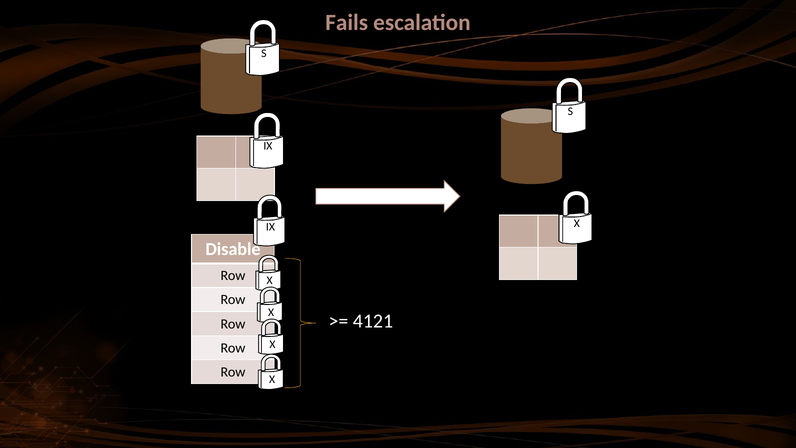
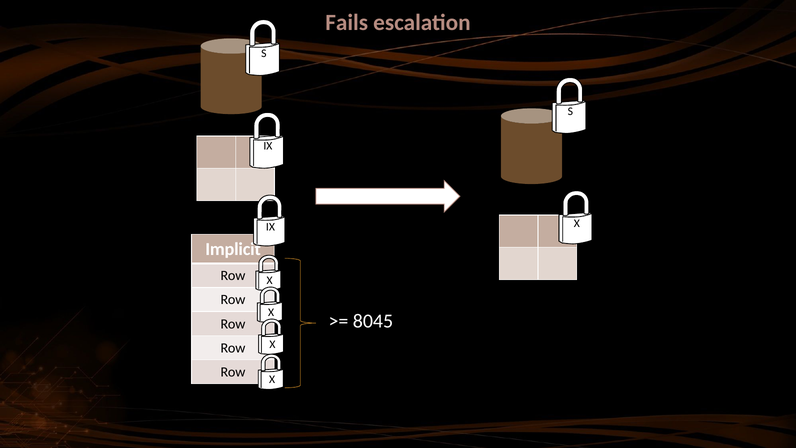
Disable: Disable -> Implicit (233, 249)
4121: 4121 -> 8045 (373, 321)
